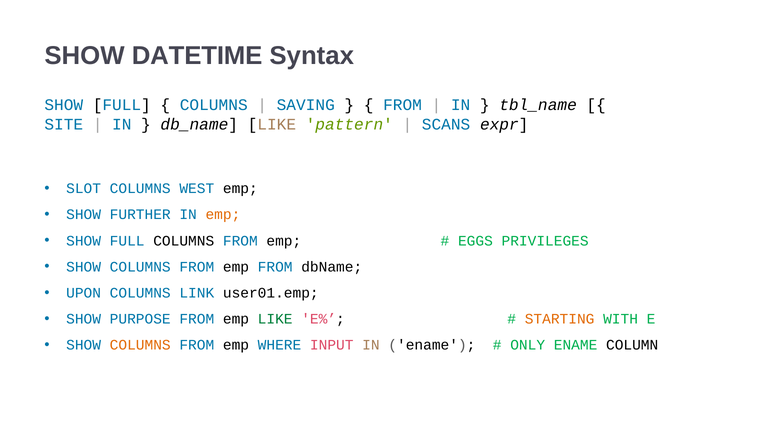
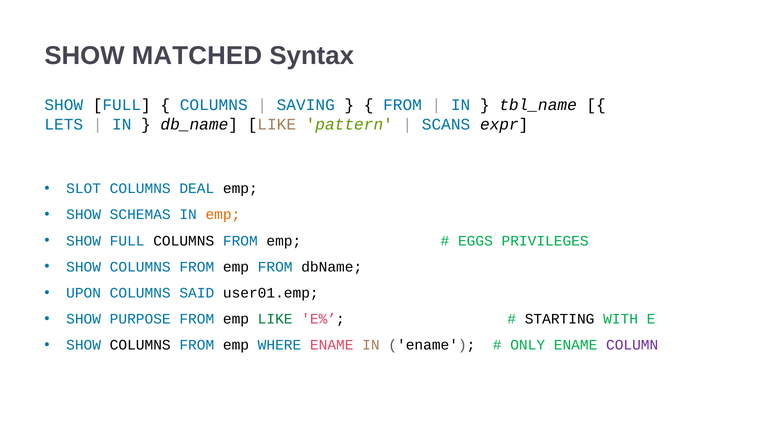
DATETIME: DATETIME -> MATCHED (197, 56)
SITE: SITE -> LETS (64, 124)
WEST: WEST -> DEAL (197, 189)
FURTHER: FURTHER -> SCHEMAS (140, 215)
LINK: LINK -> SAID (197, 293)
STARTING colour: orange -> black (560, 319)
COLUMNS colour: orange -> black (140, 345)
WHERE INPUT: INPUT -> ENAME (332, 345)
COLUMN colour: black -> purple (632, 345)
